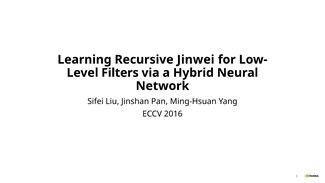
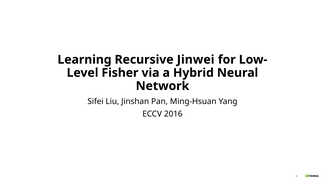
Filters: Filters -> Fisher (120, 73)
